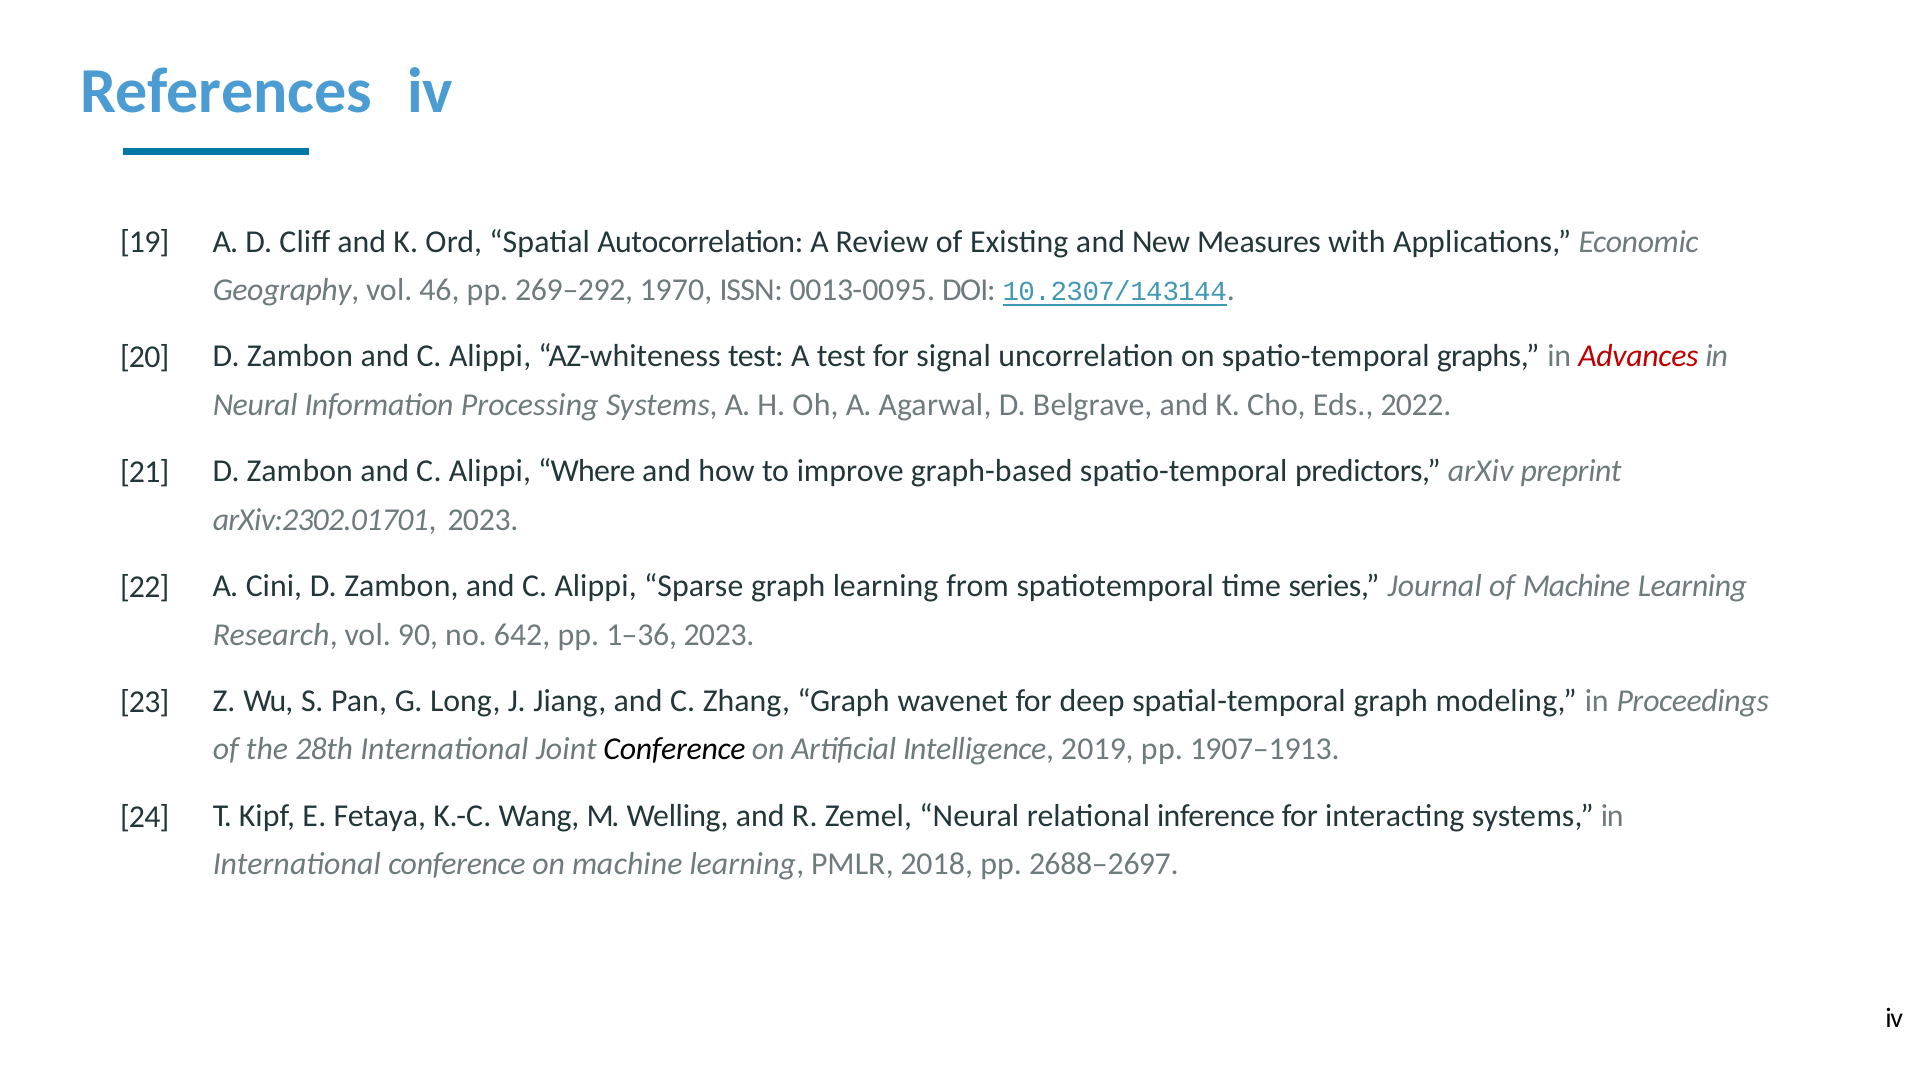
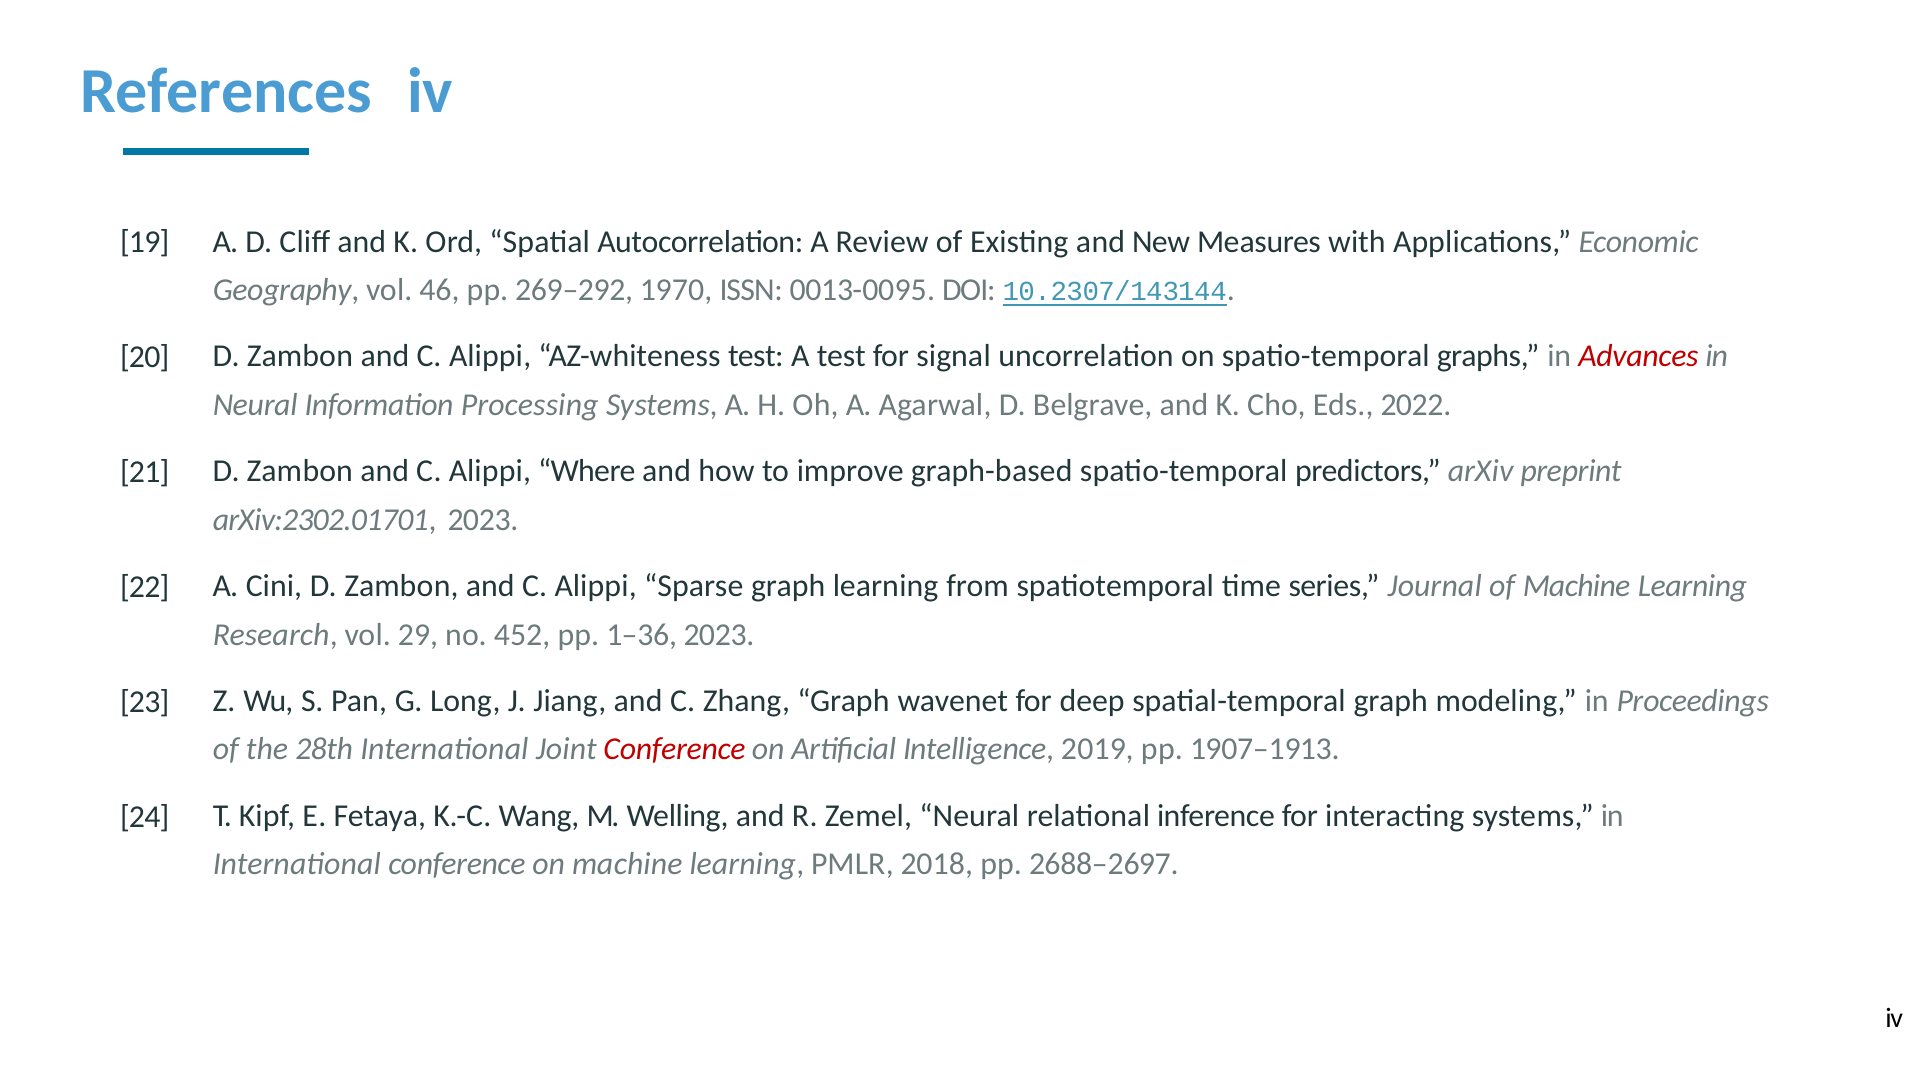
90: 90 -> 29 (418, 634)
642: 642 -> 452 (522, 634)
Conference colour: black -> red (675, 749)
